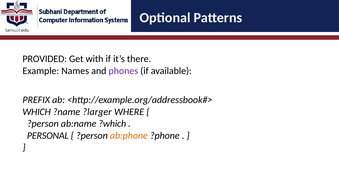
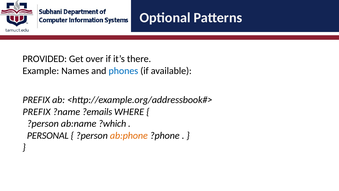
with: with -> over (95, 59)
phones colour: purple -> blue (123, 71)
WHICH: WHICH -> PREFIX (37, 112)
?larger: ?larger -> ?emails (97, 112)
